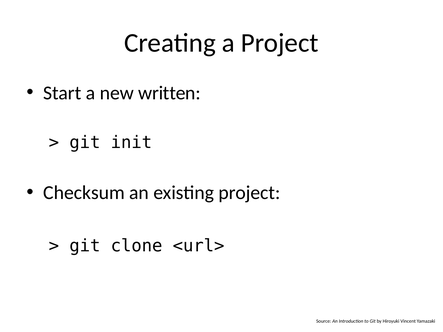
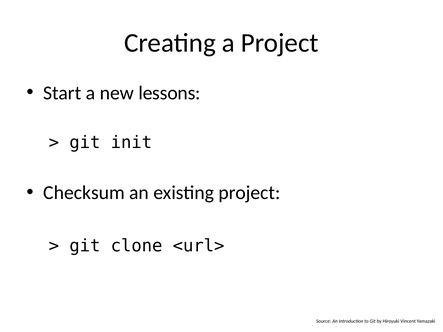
written: written -> lessons (169, 93)
